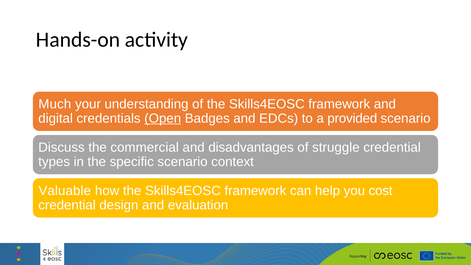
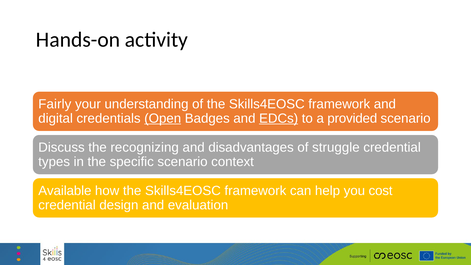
Much: Much -> Fairly (55, 104)
EDCs underline: none -> present (279, 118)
commercial: commercial -> recognizing (145, 147)
Valuable: Valuable -> Available (65, 191)
